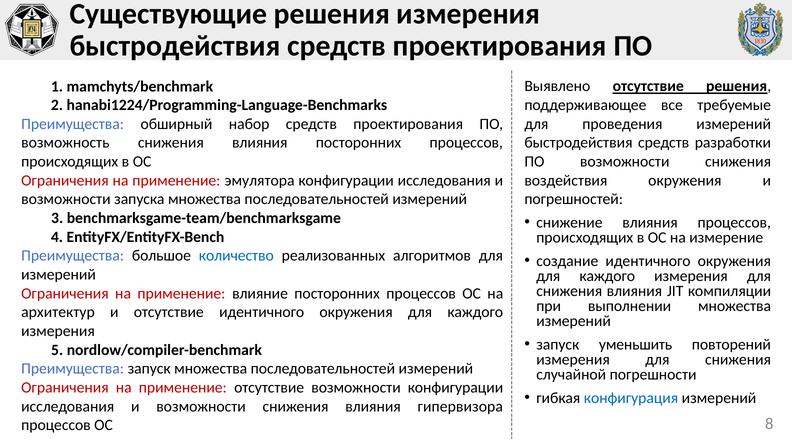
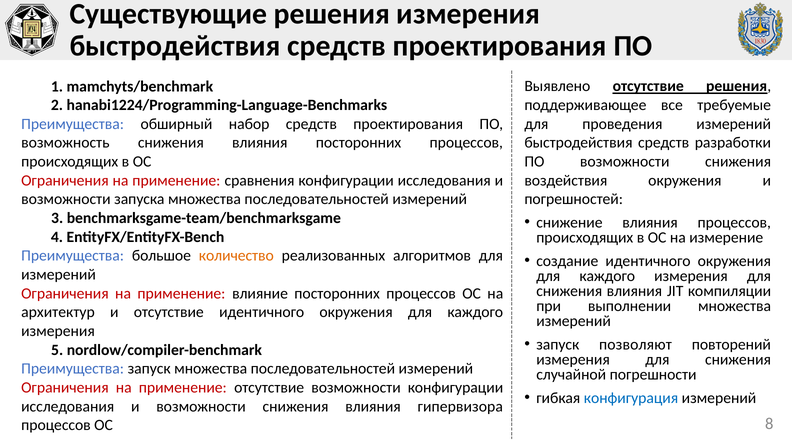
эмулятора: эмулятора -> сравнения (260, 180)
количество colour: blue -> orange (236, 255)
уменьшить: уменьшить -> позволяют (635, 344)
